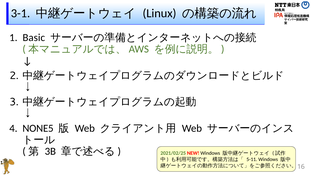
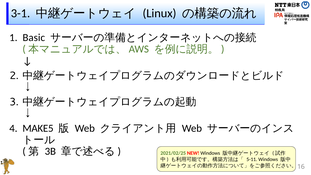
NONE5: NONE5 -> MAKE5 (38, 128)
